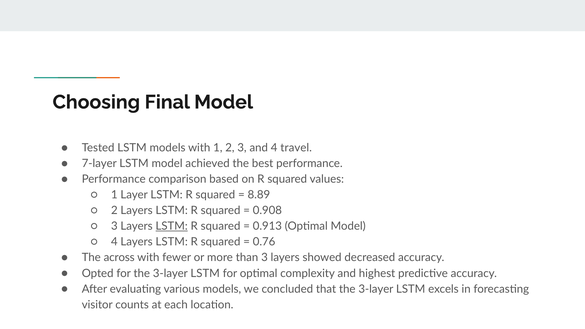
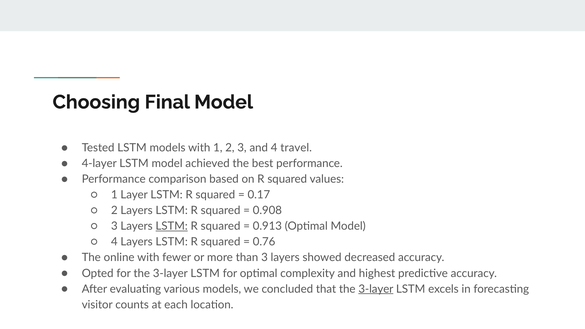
7-layer: 7-layer -> 4-layer (99, 164)
8.89: 8.89 -> 0.17 (259, 195)
across: across -> online (119, 258)
3-layer underline: none -> present (376, 289)
